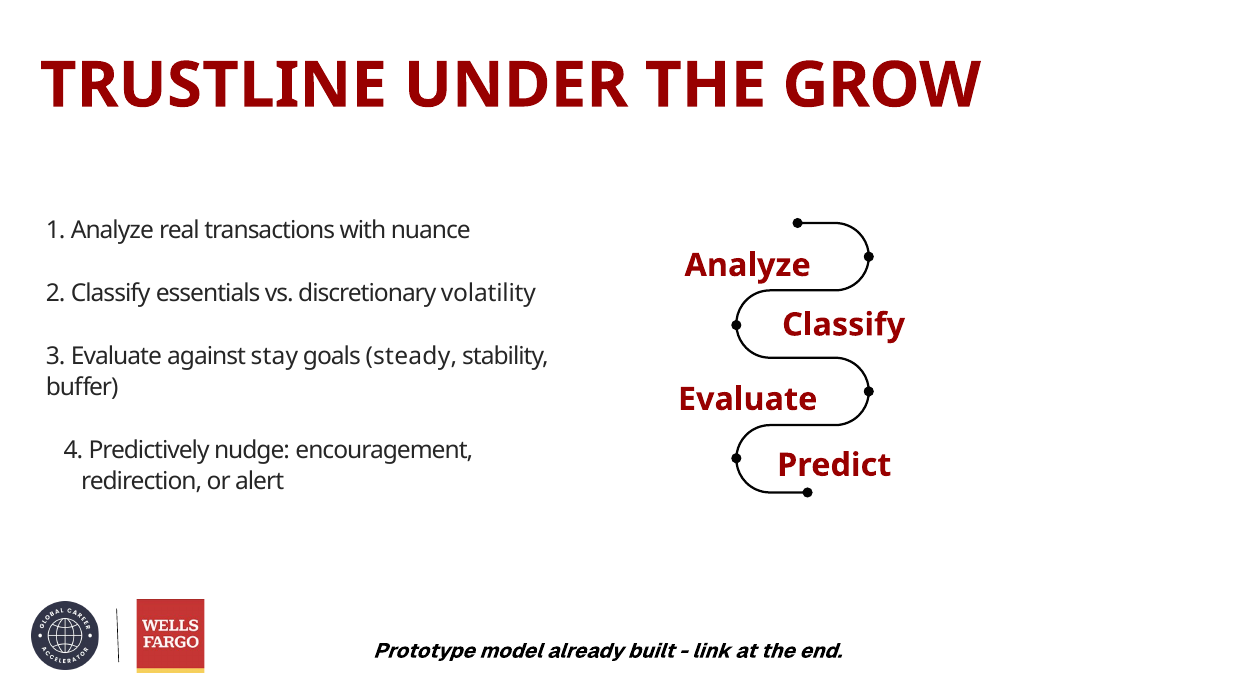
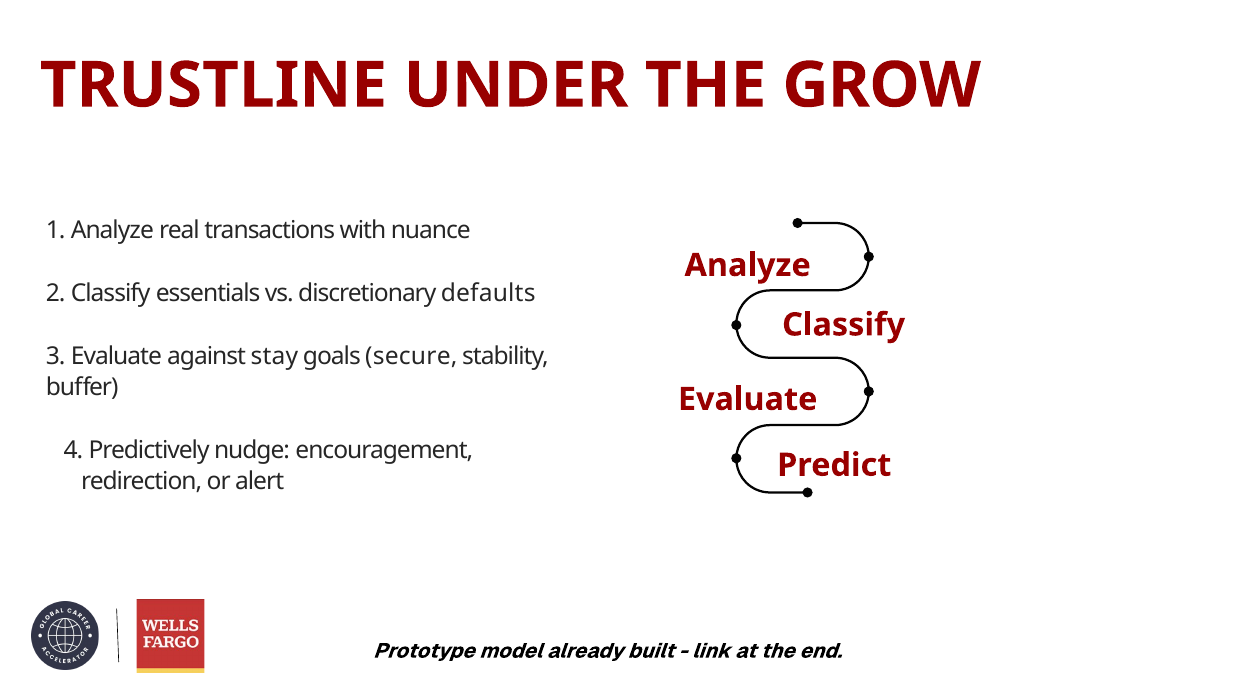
volatility: volatility -> defaults (488, 294)
steady: steady -> secure (411, 356)
